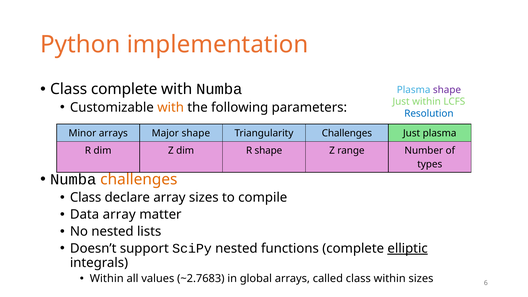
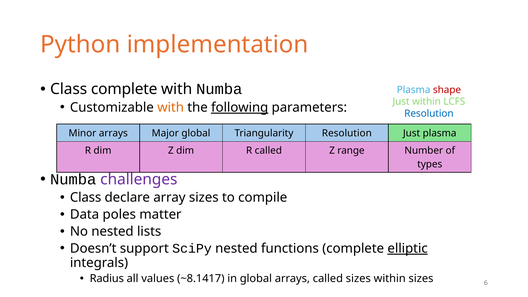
shape colour: purple -> red (447, 90)
following underline: none -> present (240, 107)
Major shape: shape -> global (196, 133)
Triangularity Challenges: Challenges -> Resolution (347, 133)
R shape: shape -> called (268, 151)
challenges colour: orange -> purple (139, 179)
Data array: array -> poles (119, 215)
Within: Within -> Radius (107, 279)
~2.7683: ~2.7683 -> ~8.1417 (201, 279)
called class: class -> sizes (358, 279)
